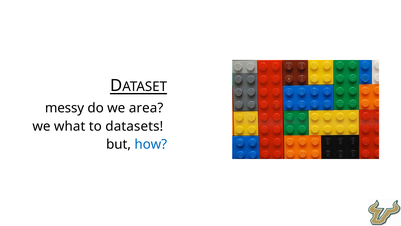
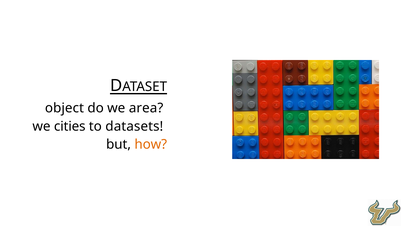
messy: messy -> object (64, 108)
what: what -> cities (70, 126)
how colour: blue -> orange (151, 144)
